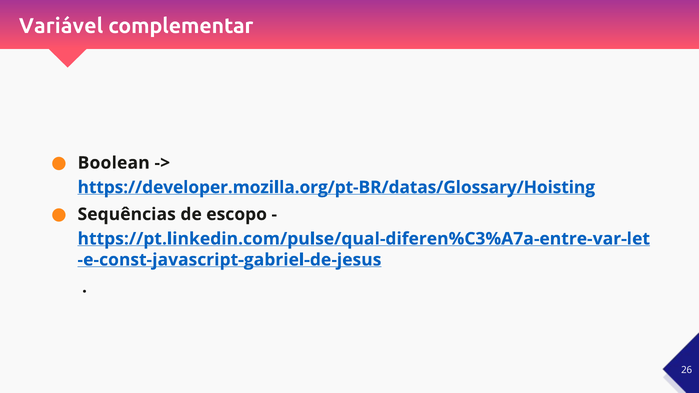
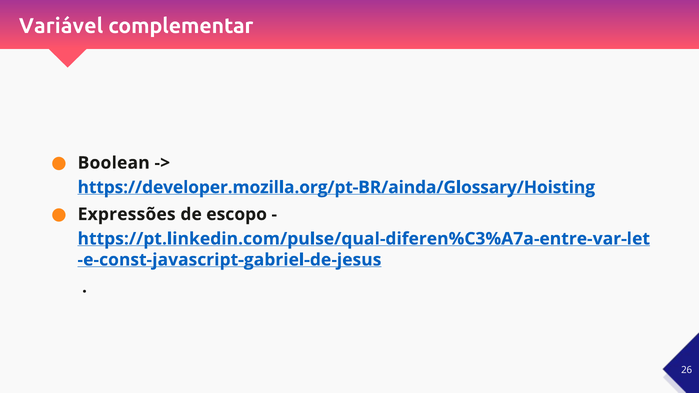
https://developer.mozilla.org/pt-BR/datas/Glossary/Hoisting: https://developer.mozilla.org/pt-BR/datas/Glossary/Hoisting -> https://developer.mozilla.org/pt-BR/ainda/Glossary/Hoisting (336, 187)
Sequências: Sequências -> Expressões (127, 214)
